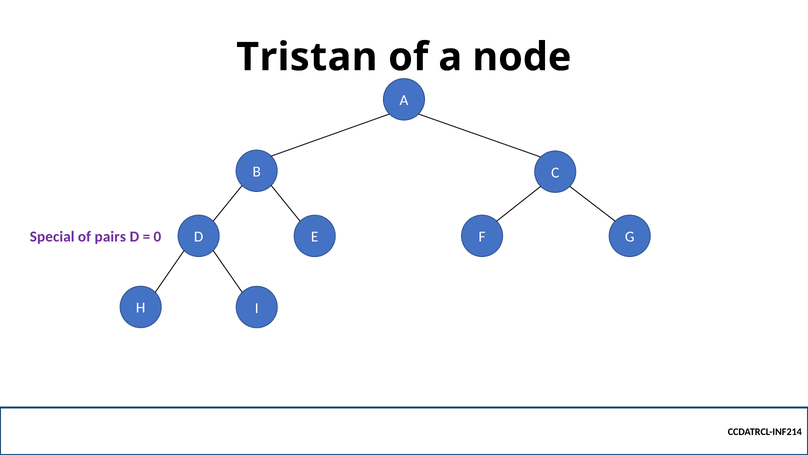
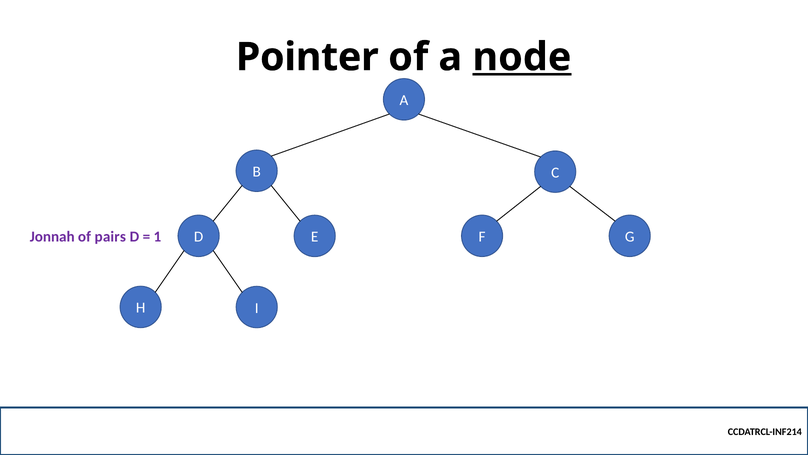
Tristan: Tristan -> Pointer (307, 57)
node underline: none -> present (522, 57)
Special: Special -> Jonnah (52, 236)
0: 0 -> 1 (157, 236)
